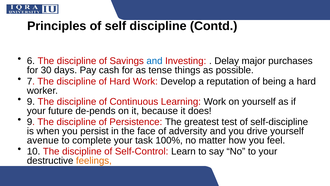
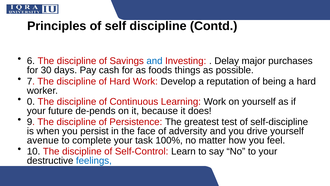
tense: tense -> foods (160, 70)
9: 9 -> 0 (31, 101)
feelings colour: orange -> blue (94, 160)
